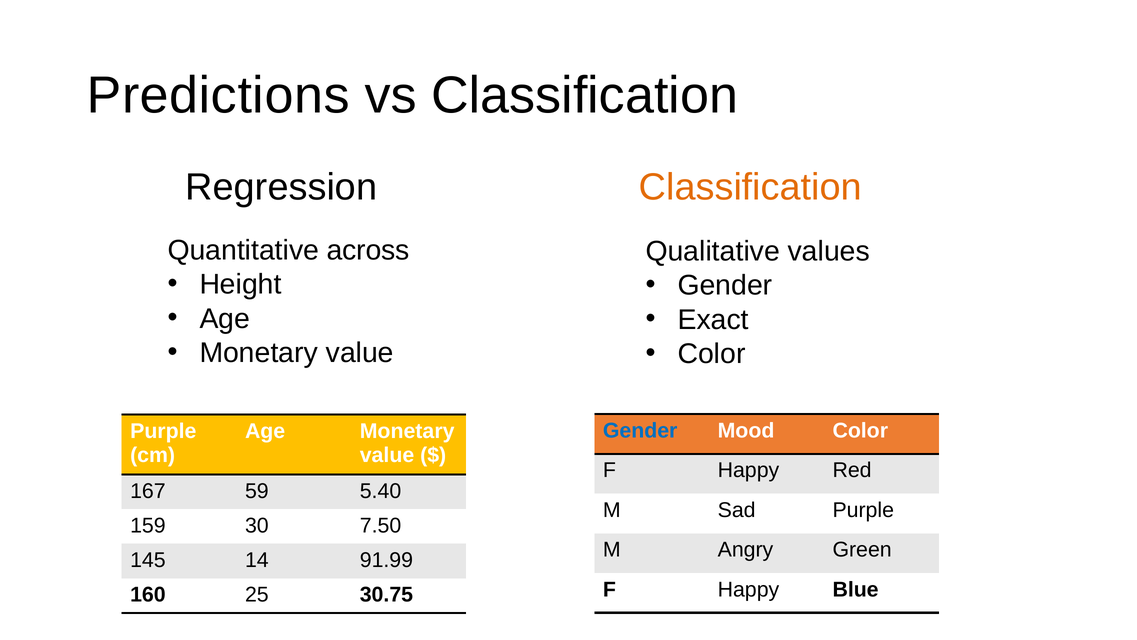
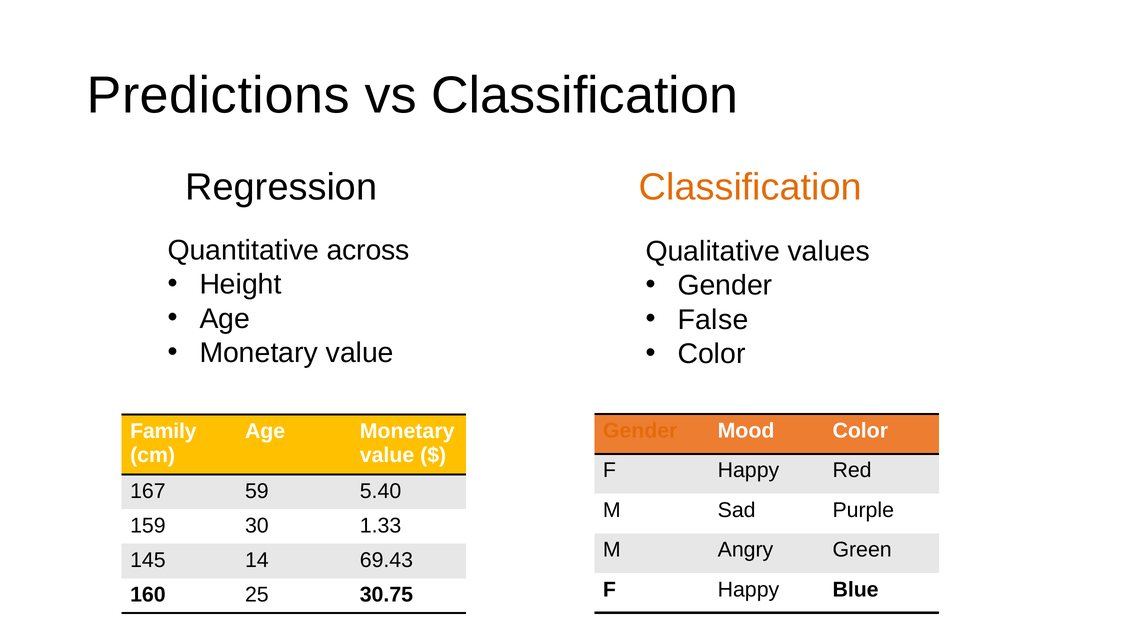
Exact: Exact -> False (713, 319)
Gender colour: blue -> orange (640, 430)
Purple: Purple -> Family (163, 431)
7.50: 7.50 -> 1.33 (381, 525)
91.99: 91.99 -> 69.43 (386, 560)
